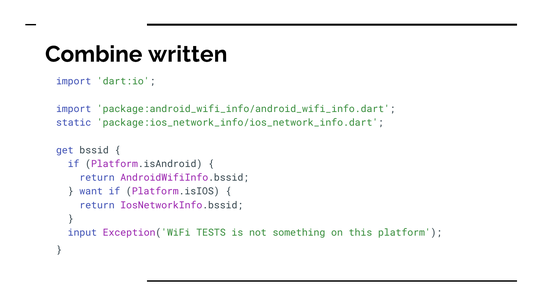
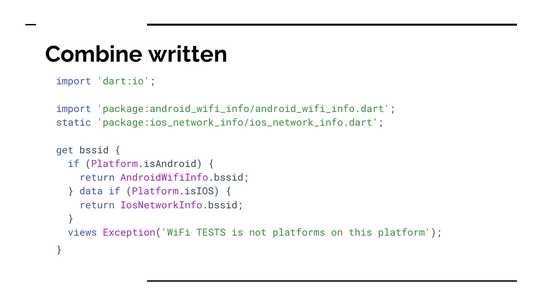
want: want -> data (91, 191)
input: input -> views (82, 233)
something: something -> platforms (299, 233)
